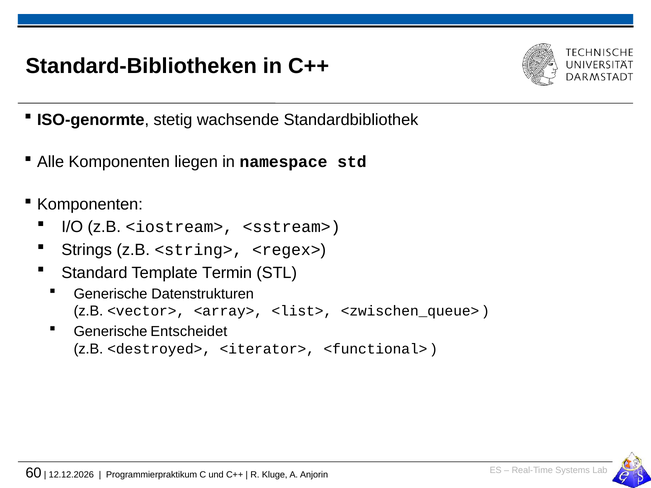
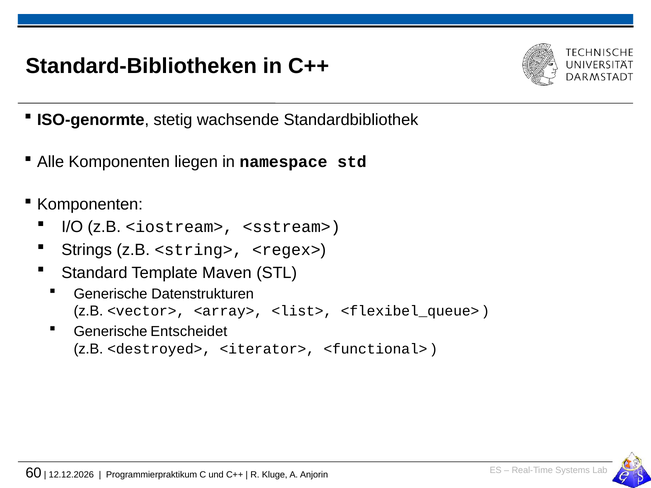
Termin: Termin -> Maven (227, 273)
<zwischen_queue>: <zwischen_queue> -> <flexibel_queue> (410, 311)
